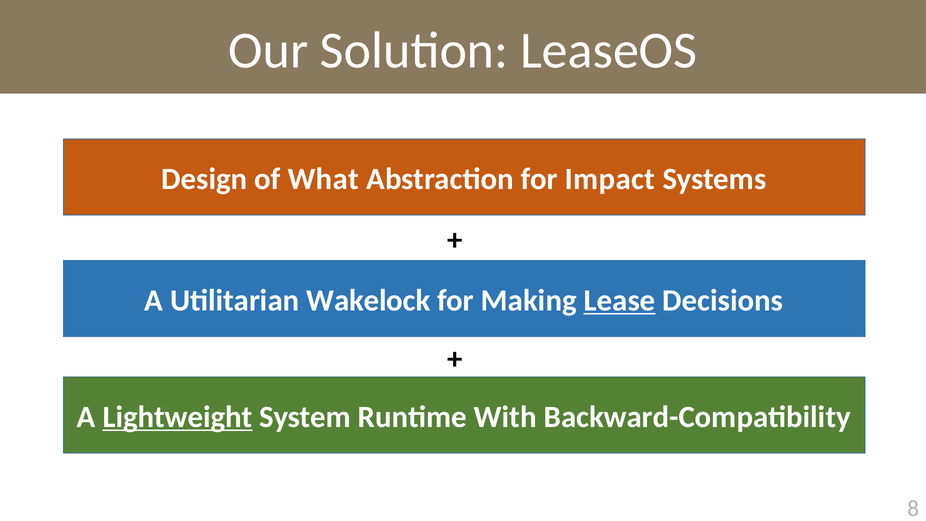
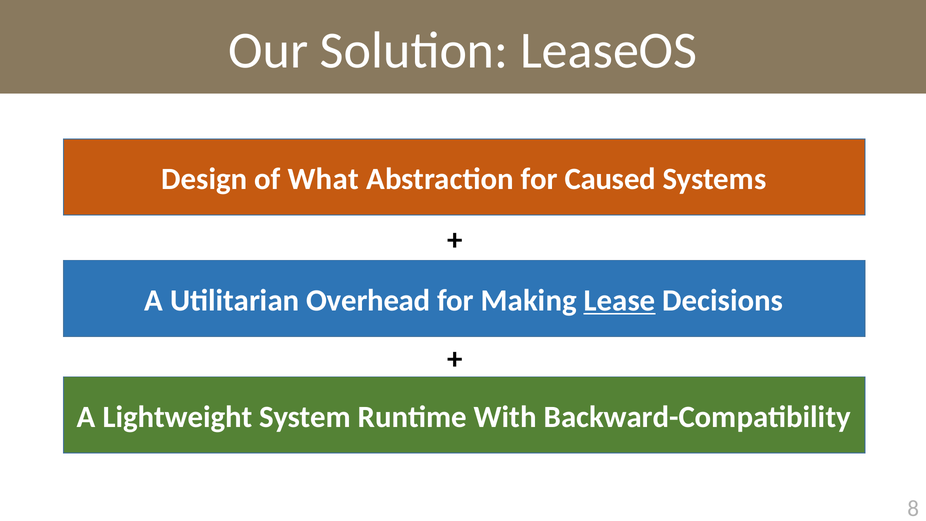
Impact: Impact -> Caused (610, 179)
Wakelock: Wakelock -> Overhead (368, 300)
Lightweight underline: present -> none (177, 417)
